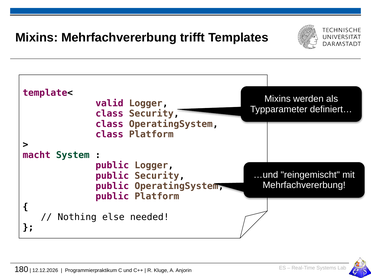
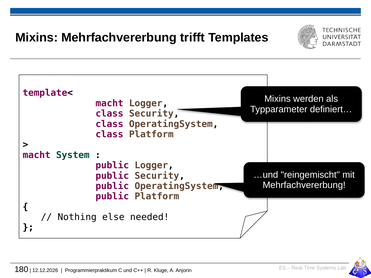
valid: valid -> macht (110, 103)
